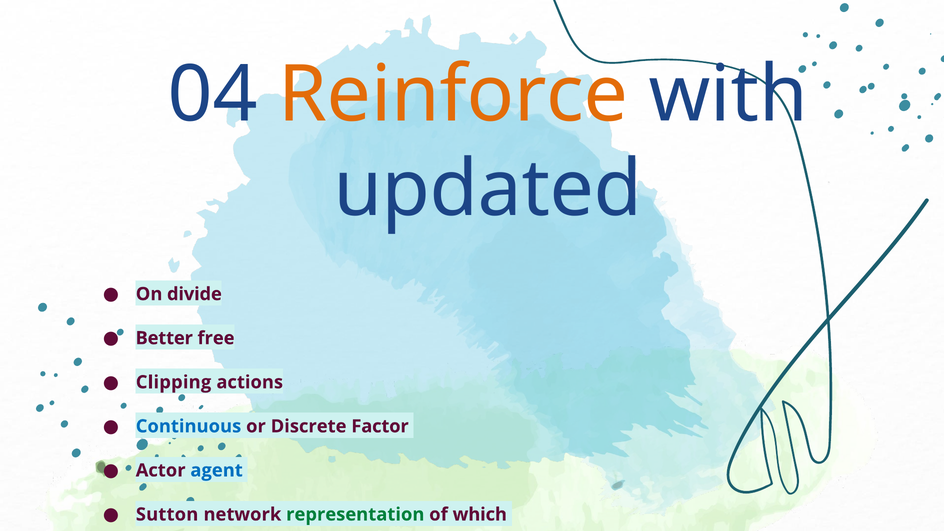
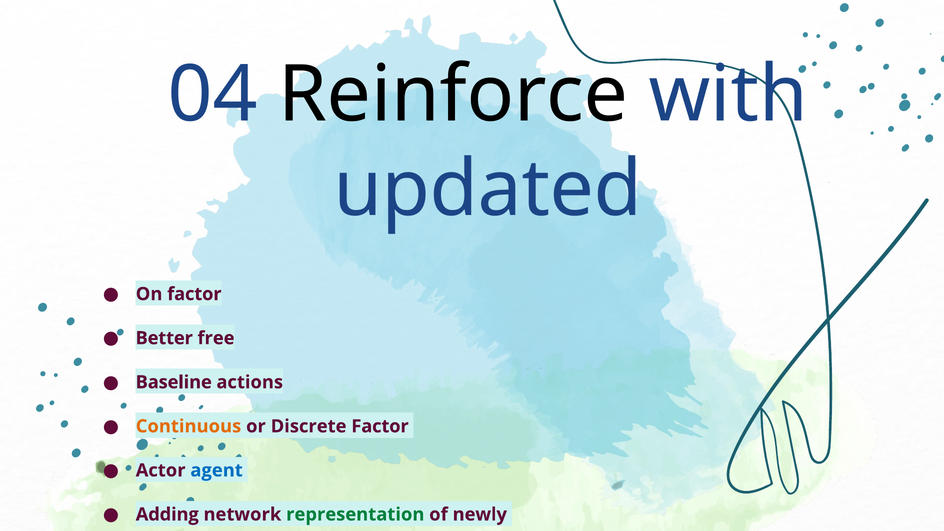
Reinforce colour: orange -> black (453, 95)
On divide: divide -> factor (194, 294)
Clipping: Clipping -> Baseline (174, 382)
Continuous colour: blue -> orange (188, 426)
Sutton: Sutton -> Adding (167, 514)
which: which -> newly (480, 514)
